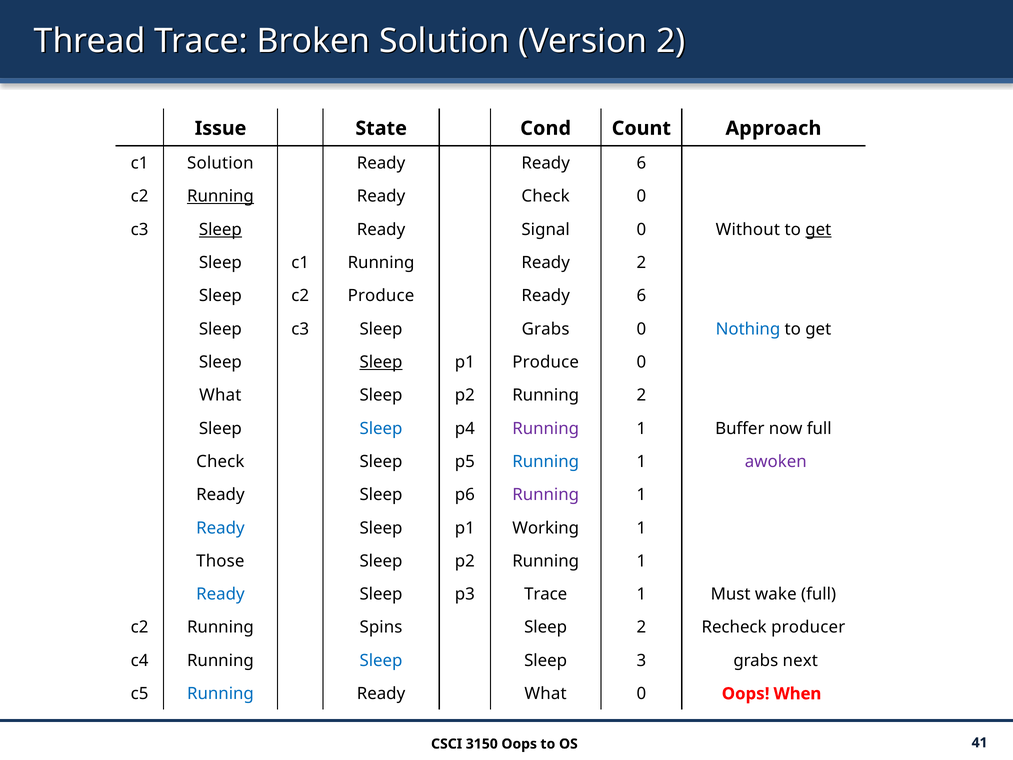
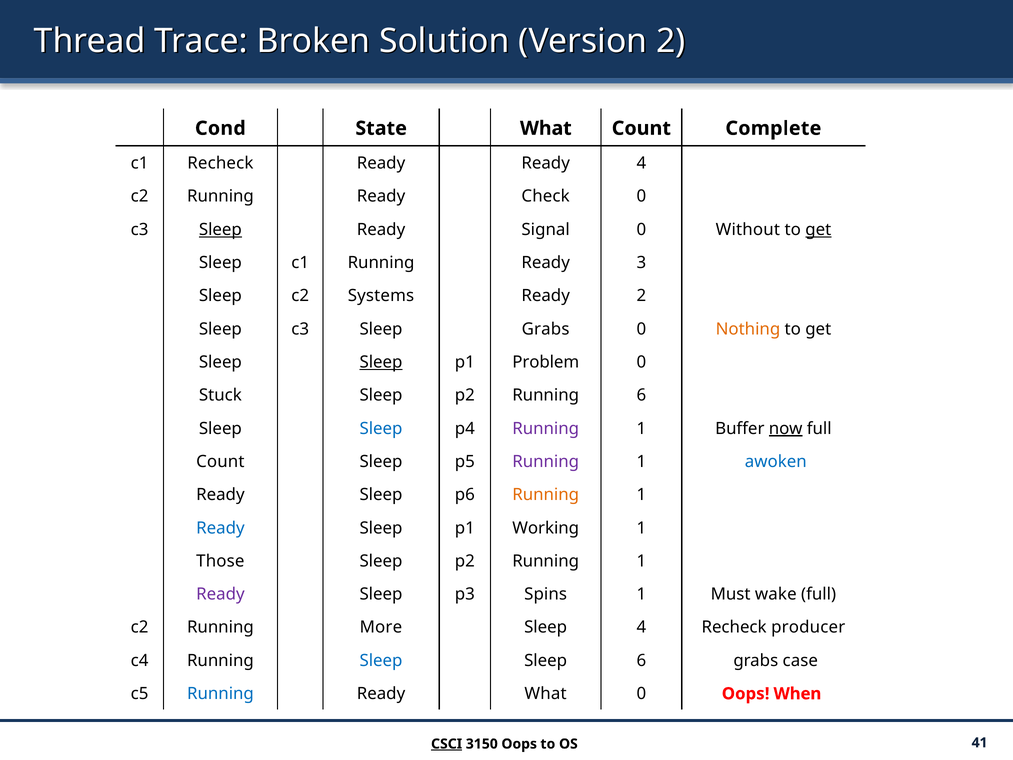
Issue: Issue -> Cond (220, 128)
State Cond: Cond -> What (546, 128)
Approach: Approach -> Complete (773, 128)
c1 Solution: Solution -> Recheck (220, 163)
Ready Ready 6: 6 -> 4 (641, 163)
Running underline: present -> none (220, 196)
Ready 2: 2 -> 3 (641, 263)
c2 Produce: Produce -> Systems (381, 296)
6: 6 -> 2 (641, 296)
Nothing colour: blue -> orange (748, 329)
p1 Produce: Produce -> Problem (546, 362)
What: What -> Stuck (220, 395)
Running 2: 2 -> 6 (641, 395)
now underline: none -> present (786, 428)
Check: Check -> Count (220, 461)
Running colour: blue -> purple (546, 461)
awoken colour: purple -> blue (776, 461)
Running colour: purple -> orange (546, 495)
Ready colour: blue -> purple (220, 594)
p3 Trace: Trace -> Spins (546, 594)
Spins: Spins -> More (381, 627)
Sleep 2: 2 -> 4 (641, 627)
Sleep 3: 3 -> 6 (641, 660)
next: next -> case (800, 660)
CSCI underline: none -> present (447, 744)
